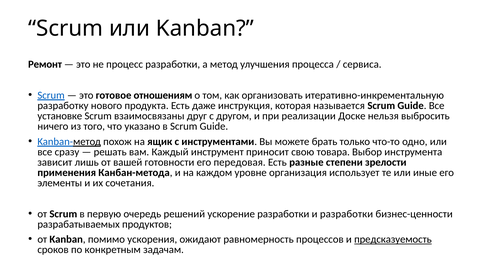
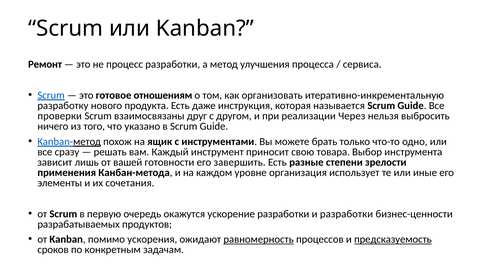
установке: установке -> проверки (60, 116)
Доске: Доске -> Через (352, 116)
передовая: передовая -> завершить (240, 163)
решений: решений -> окажутся (184, 214)
равномерность underline: none -> present (259, 240)
